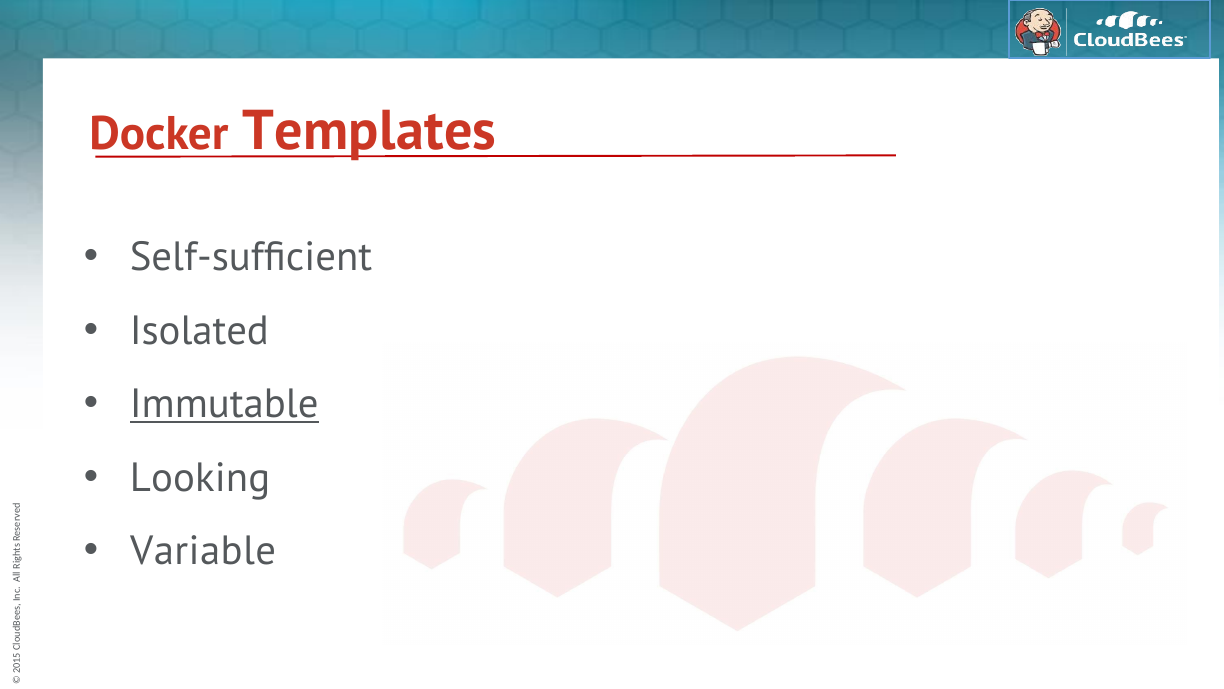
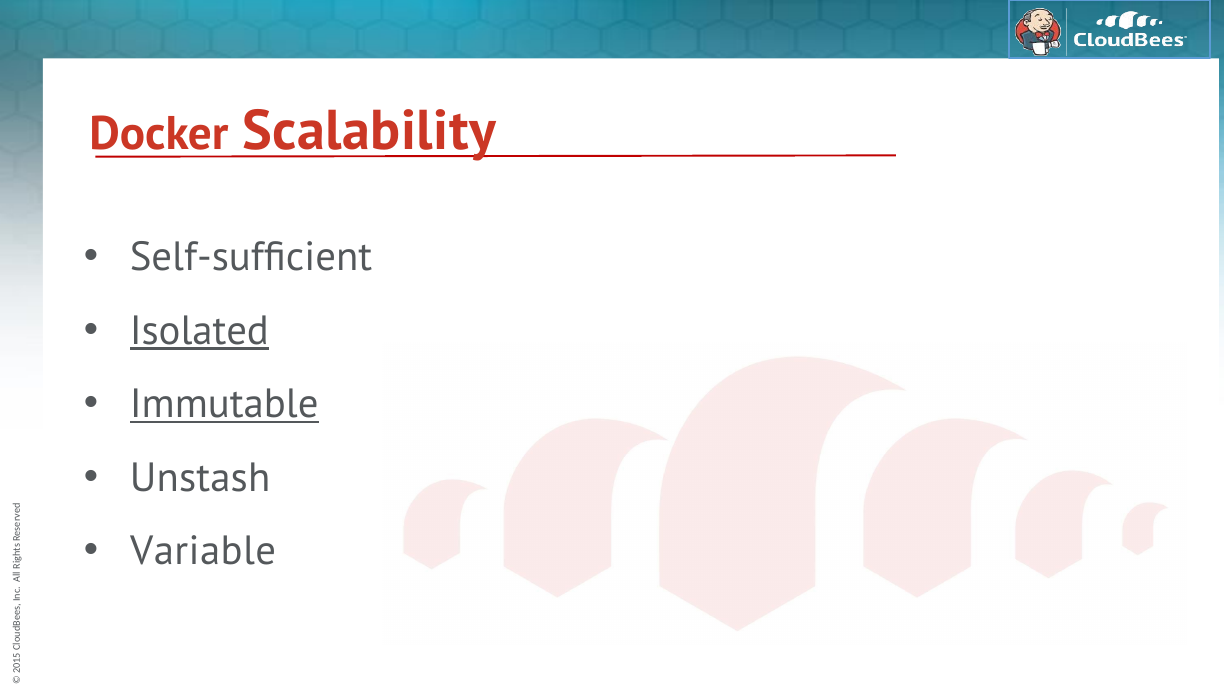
Templates: Templates -> Scalability (369, 130)
Isolated underline: none -> present (199, 331)
Looking: Looking -> Unstash (200, 477)
